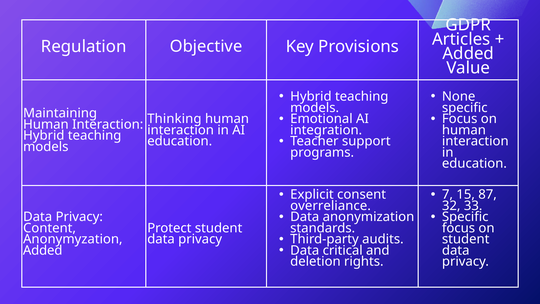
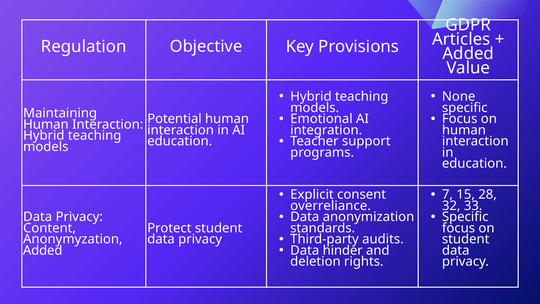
Thinking: Thinking -> Potential (174, 119)
87: 87 -> 28 (488, 194)
critical: critical -> hinder (343, 250)
